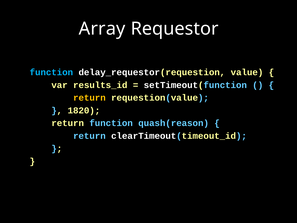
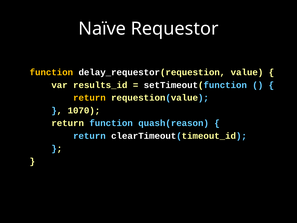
Array: Array -> Naïve (102, 29)
function colour: light blue -> yellow (51, 72)
1820: 1820 -> 1070 (84, 110)
